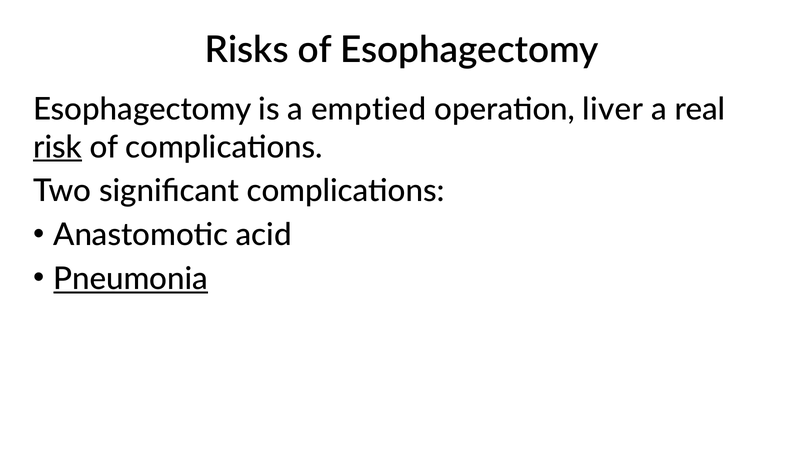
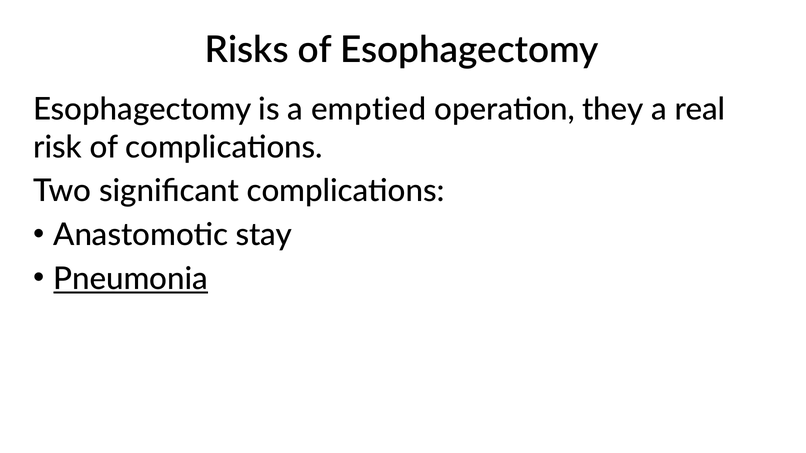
liver: liver -> they (613, 110)
risk underline: present -> none (58, 147)
acid: acid -> stay (264, 235)
